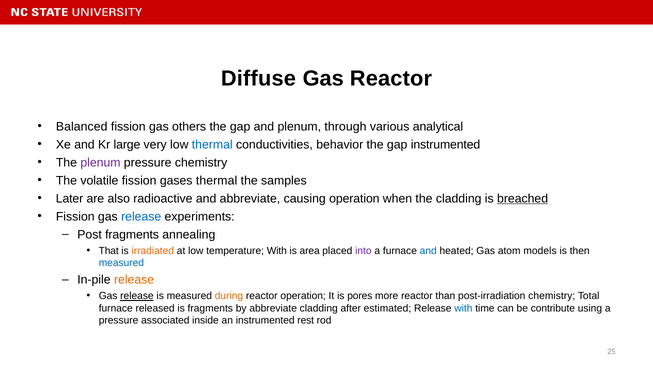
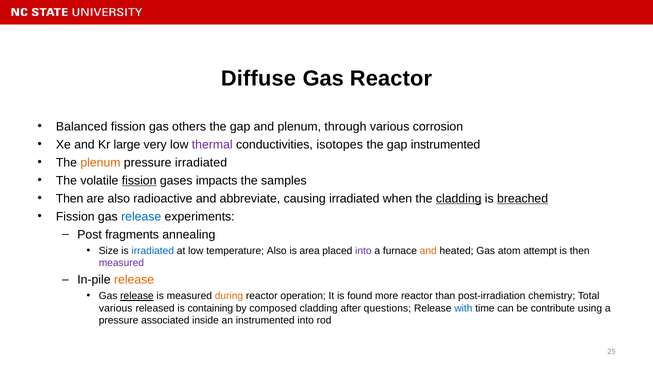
analytical: analytical -> corrosion (438, 126)
thermal colour: blue -> purple (212, 144)
behavior: behavior -> isotopes (340, 144)
plenum colour: purple -> orange (100, 162)
pressure chemistry: chemistry -> irradiated (201, 162)
fission underline: none -> present (139, 180)
gases thermal: thermal -> impacts (217, 180)
Later: Later -> Then (70, 198)
causing operation: operation -> irradiated (354, 198)
cladding underline: none -> present (459, 198)
That: That -> Size (109, 250)
irradiated colour: orange -> blue (153, 250)
temperature With: With -> Also (277, 250)
and colour: blue -> orange (428, 250)
models: models -> attempt (540, 250)
measured colour: blue -> purple (121, 262)
pores: pores -> found (360, 296)
furnace: furnace -> various (116, 308)
is fragments: fragments -> containing (210, 308)
by abbreviate: abbreviate -> composed (273, 308)
estimated: estimated -> questions (387, 308)
instrumented rest: rest -> into (306, 320)
